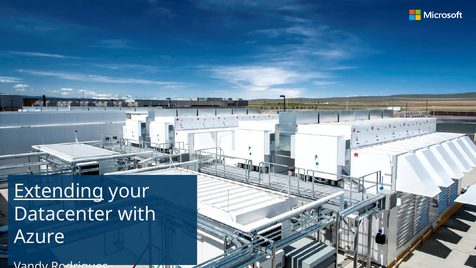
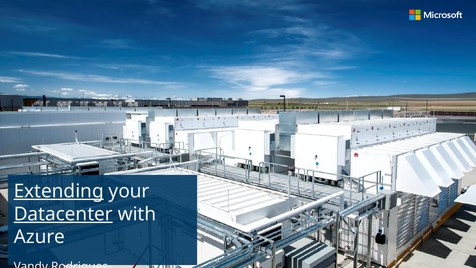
Datacenter underline: none -> present (63, 214)
